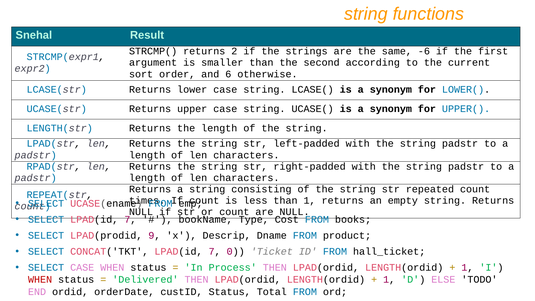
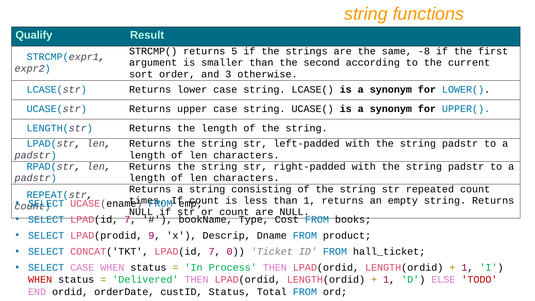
Snehal: Snehal -> Qualify (34, 35)
2: 2 -> 5 (234, 51)
-6: -6 -> -8 (424, 51)
6: 6 -> 3 (228, 74)
TODO colour: black -> red (479, 280)
